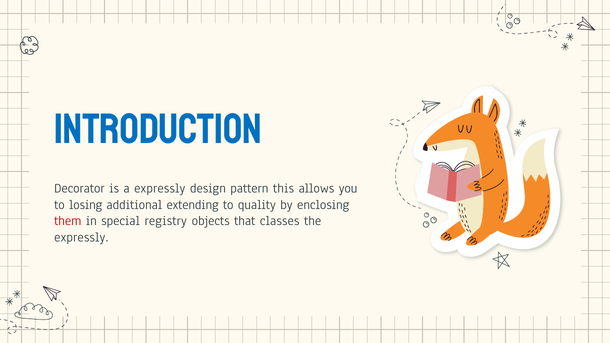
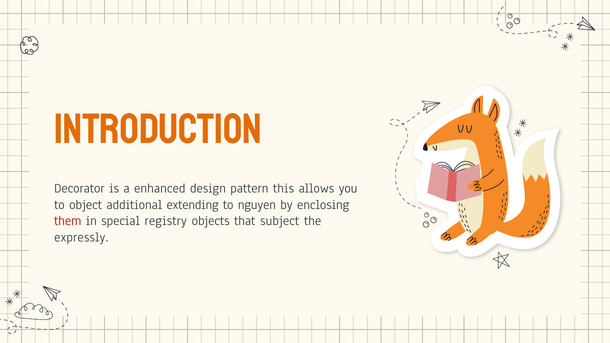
INTRODUCTION colour: blue -> orange (158, 129)
a expressly: expressly -> enhanced (160, 188)
losing: losing -> object (86, 205)
quality: quality -> nguyen (257, 205)
classes: classes -> subject (280, 221)
